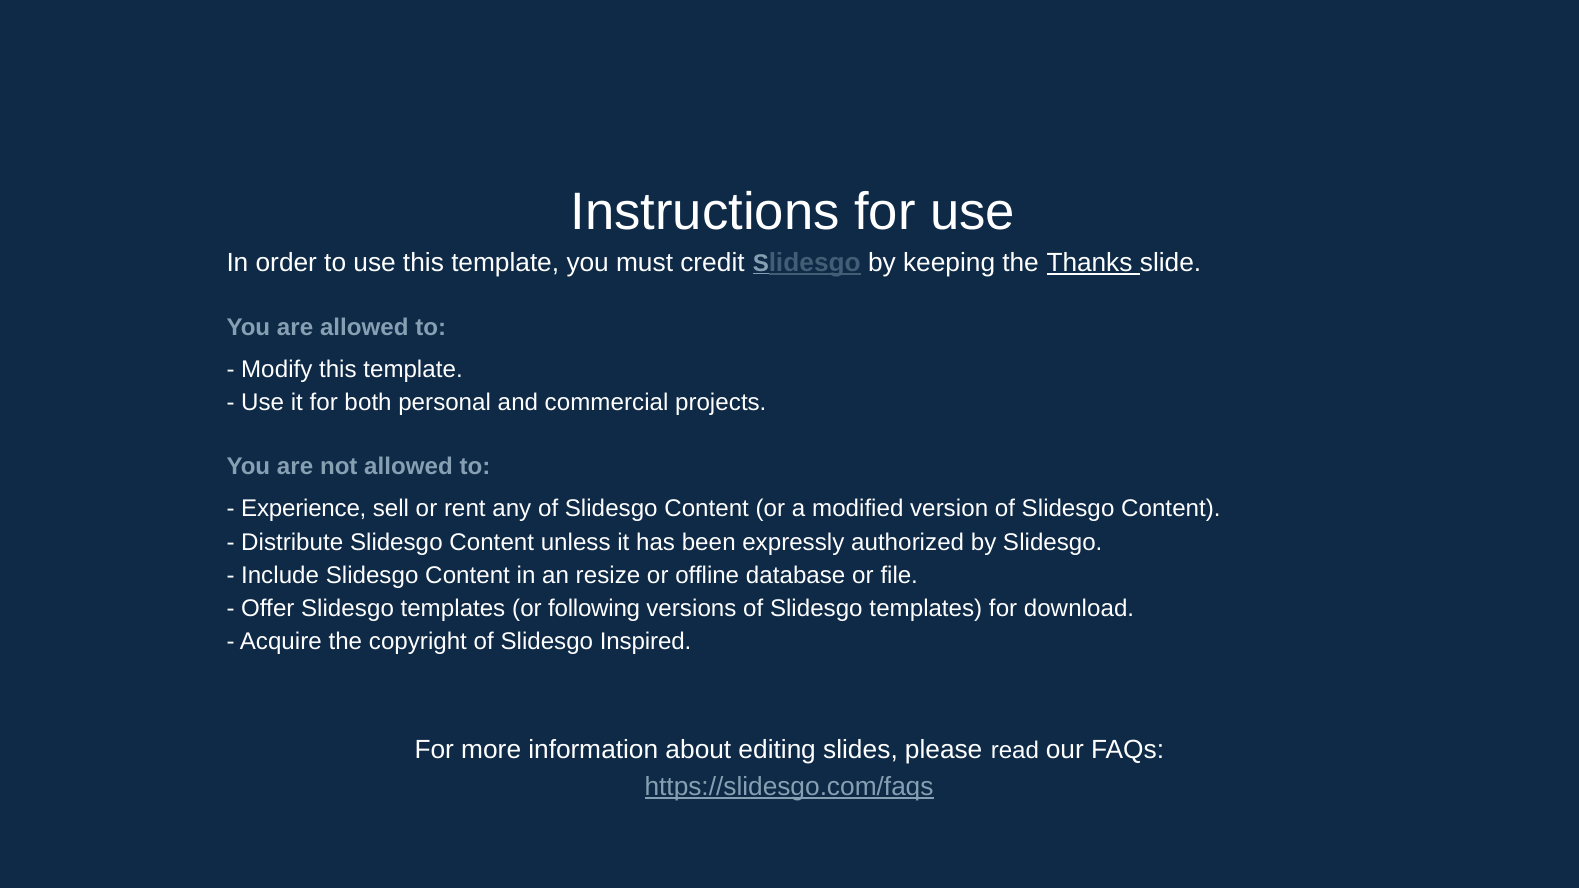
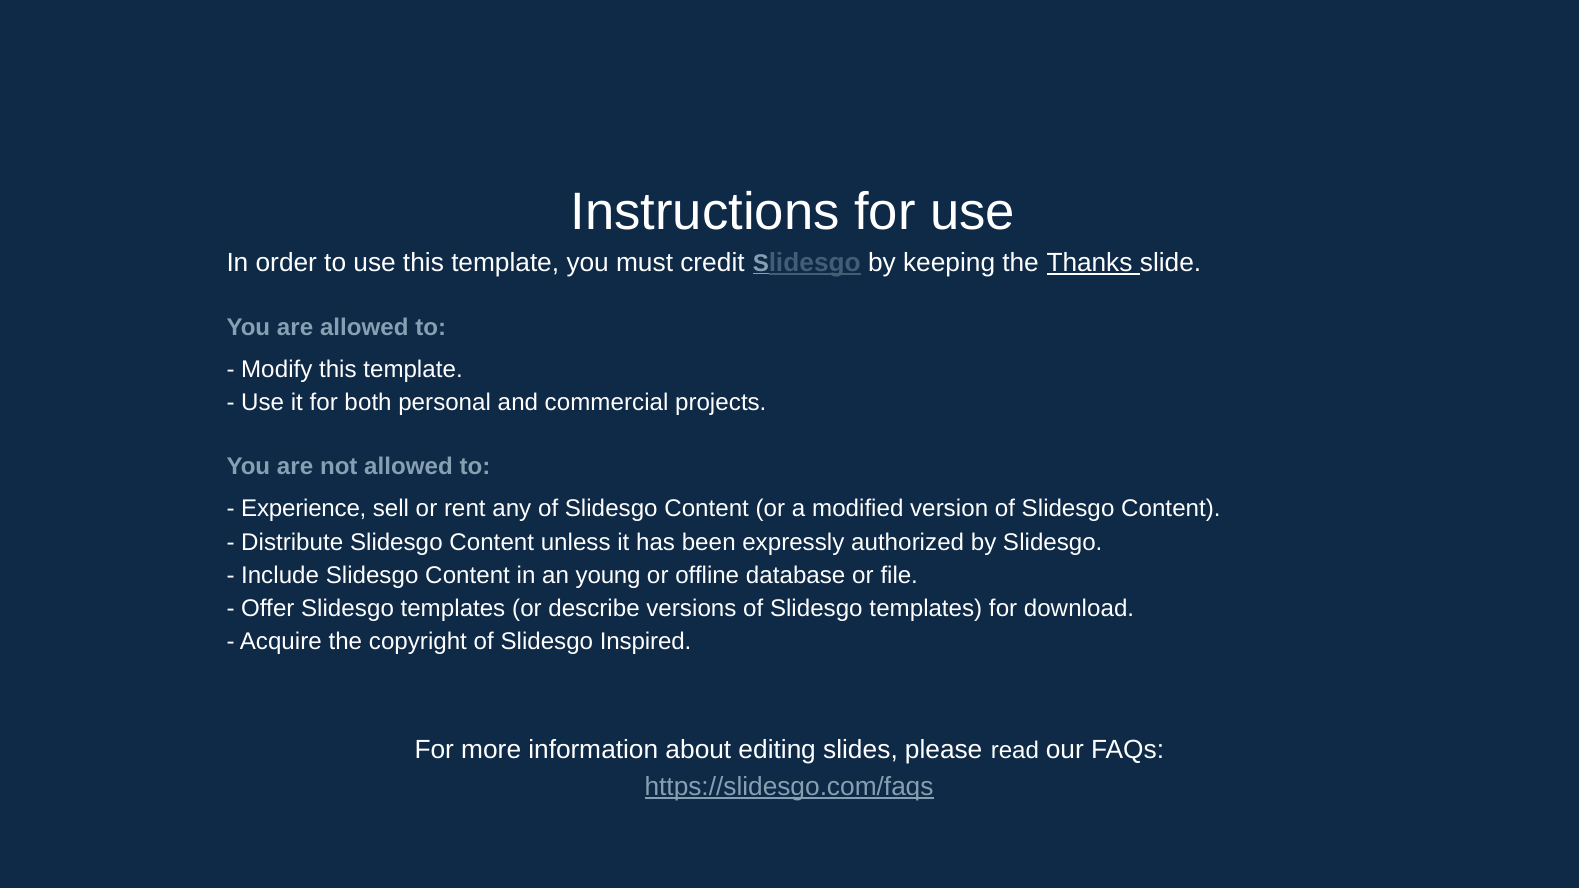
resize: resize -> young (608, 576)
following: following -> describe (594, 609)
